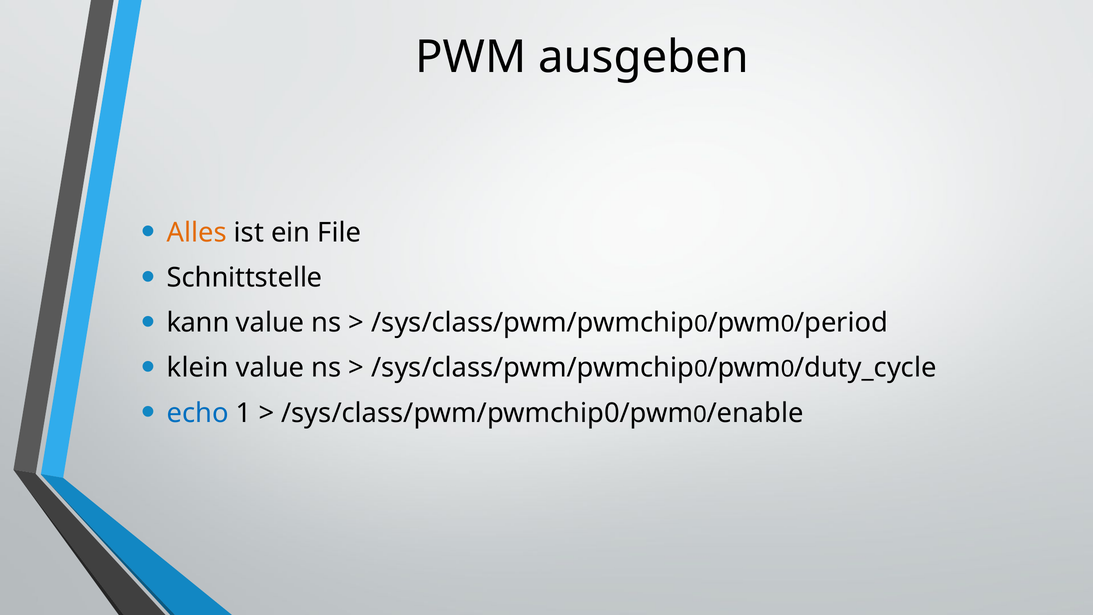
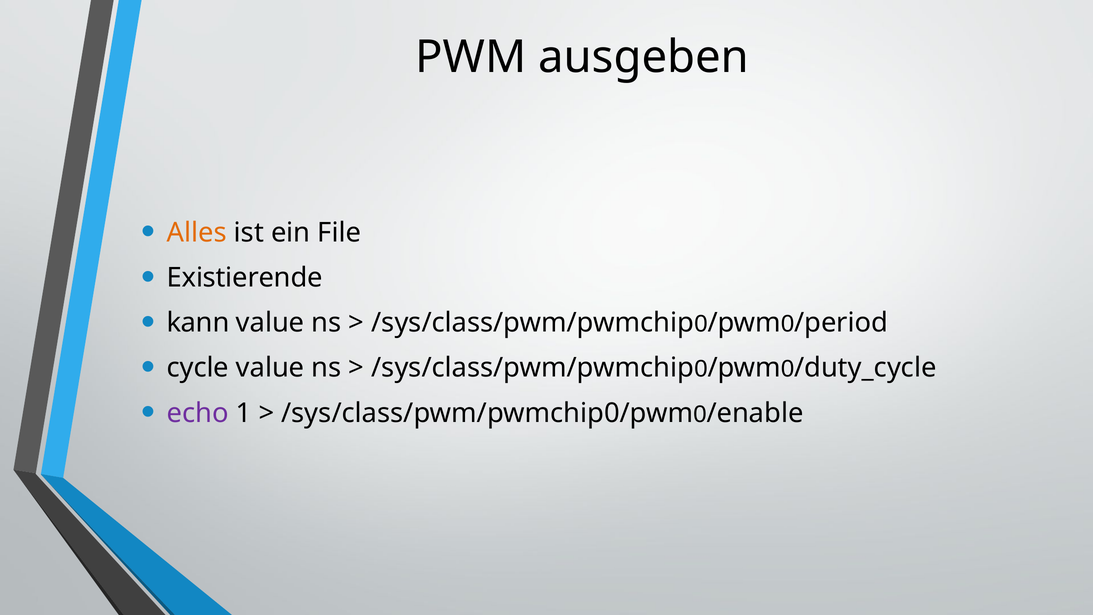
Schnittstelle: Schnittstelle -> Existierende (245, 278)
klein: klein -> cycle (198, 368)
echo colour: blue -> purple (198, 413)
